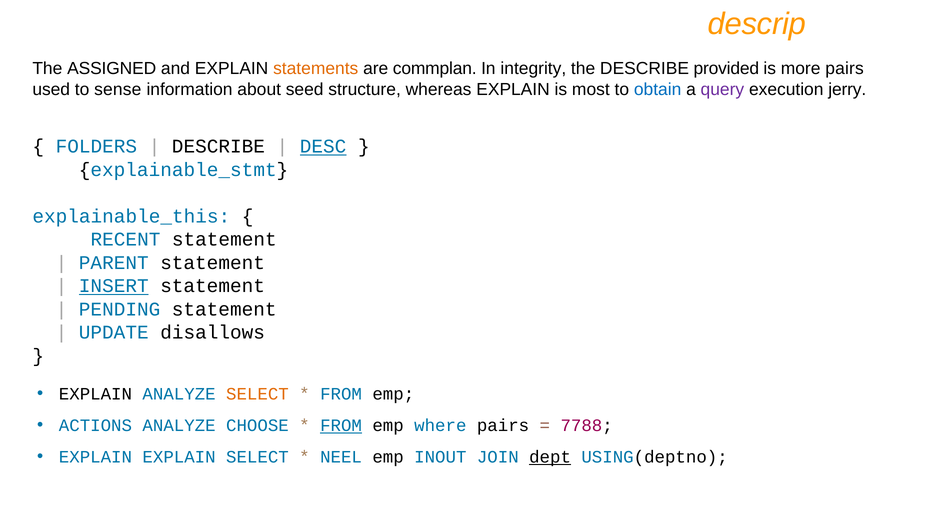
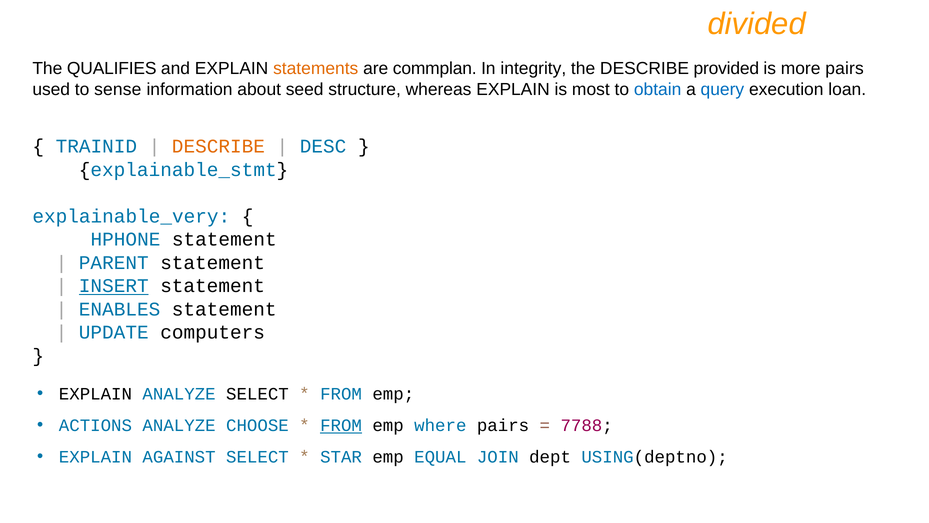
descrip: descrip -> divided (757, 24)
ASSIGNED: ASSIGNED -> QUALIFIES (112, 69)
query colour: purple -> blue (722, 90)
jerry: jerry -> loan (847, 90)
FOLDERS: FOLDERS -> TRAINID (96, 146)
DESCRIBE colour: black -> orange (218, 146)
DESC underline: present -> none (323, 146)
explainable_this: explainable_this -> explainable_very (131, 216)
RECENT: RECENT -> HPHONE (125, 239)
PENDING: PENDING -> ENABLES (120, 309)
disallows: disallows -> computers (213, 332)
SELECT colour: orange -> black (257, 394)
EXPLAIN EXPLAIN: EXPLAIN -> AGAINST (179, 457)
NEEL: NEEL -> STAR (341, 457)
INOUT: INOUT -> EQUAL (440, 457)
dept underline: present -> none (550, 457)
